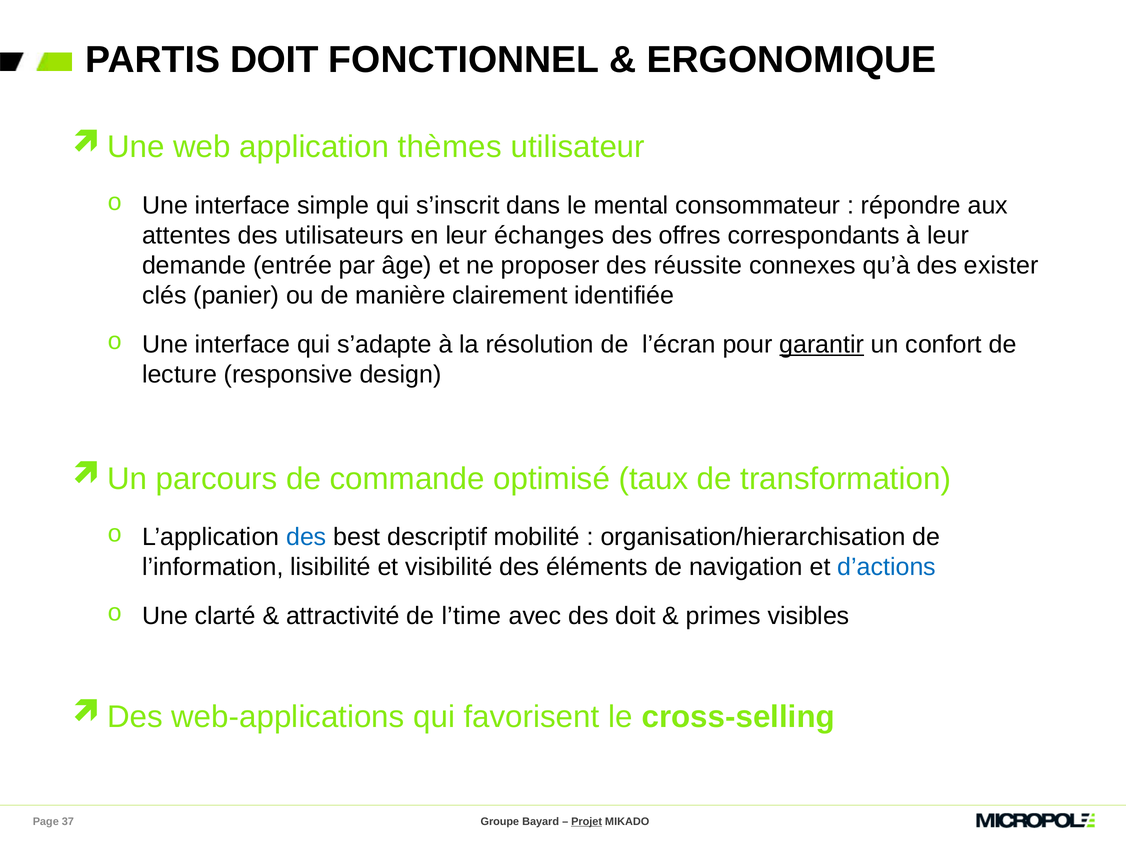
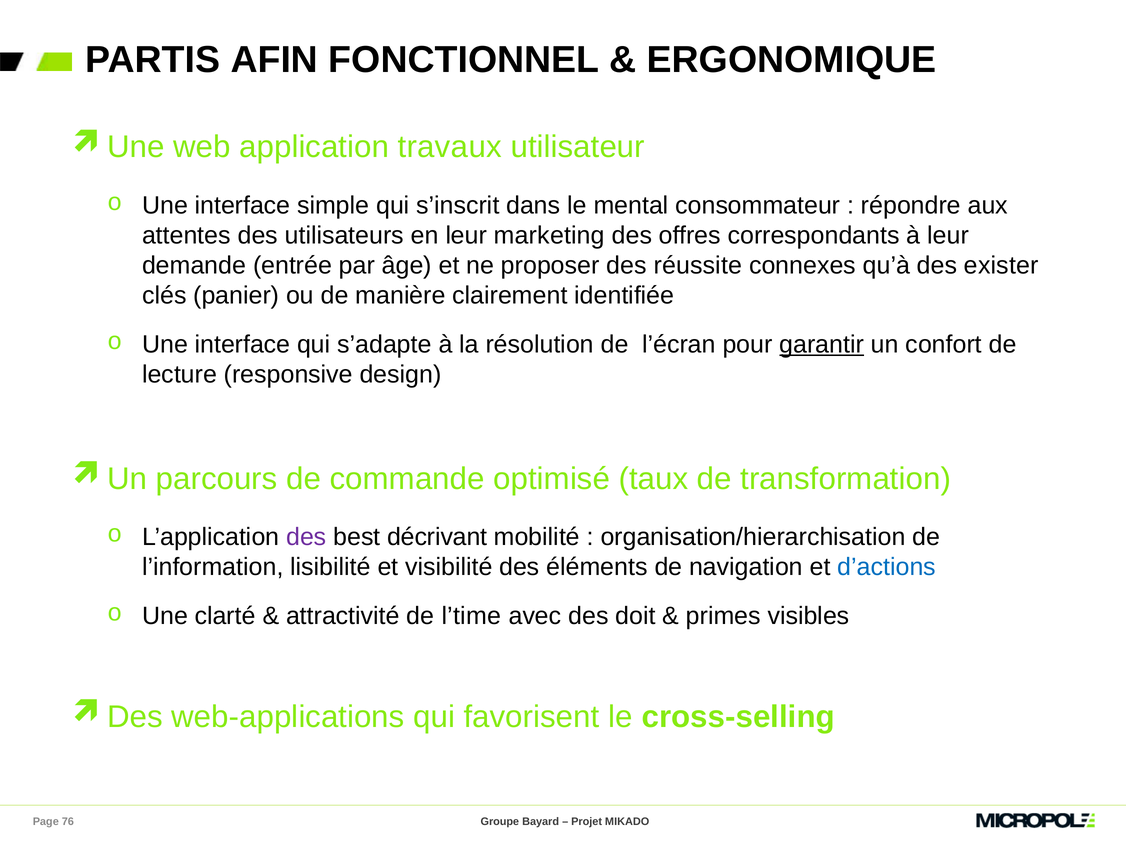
PARTIS DOIT: DOIT -> AFIN (274, 60)
thèmes: thèmes -> travaux (450, 147)
échanges: échanges -> marketing (549, 235)
des colour: blue -> purple (306, 537)
descriptif: descriptif -> décrivant (437, 537)
37: 37 -> 76 (68, 821)
Projet underline: present -> none (587, 821)
